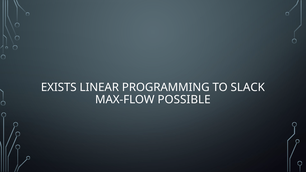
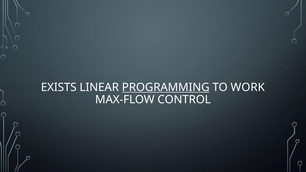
PROGRAMMING underline: none -> present (166, 87)
SLACK: SLACK -> WORK (248, 87)
POSSIBLE: POSSIBLE -> CONTROL (184, 100)
